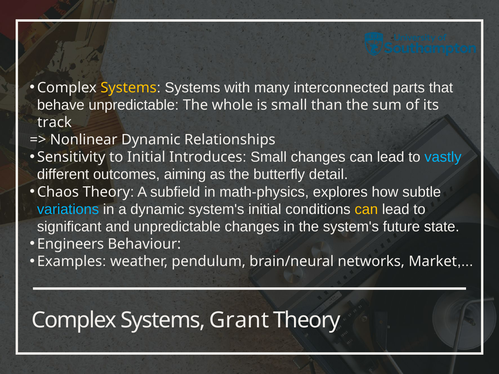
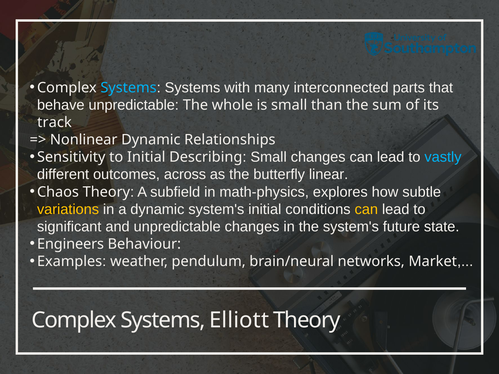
Systems colour: yellow -> light blue (129, 88)
Introduces: Introduces -> Describing (206, 157)
aiming: aiming -> across (185, 175)
detail: detail -> linear (329, 175)
variations colour: light blue -> yellow (68, 209)
Grant: Grant -> Elliott (239, 321)
